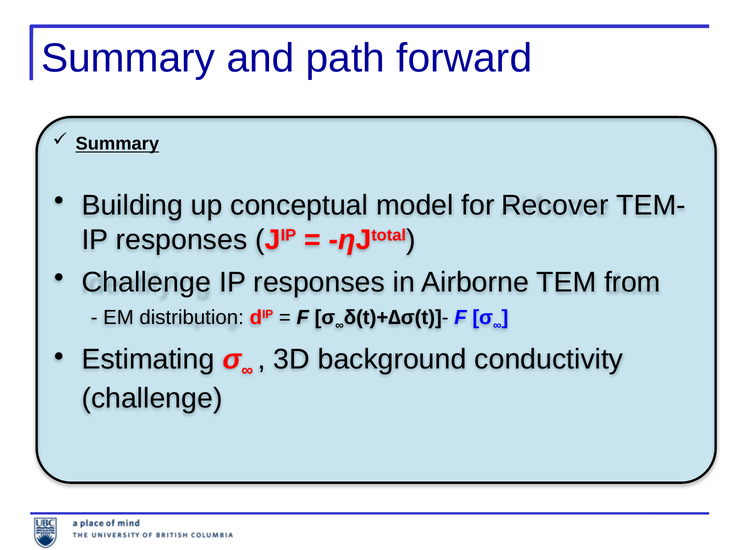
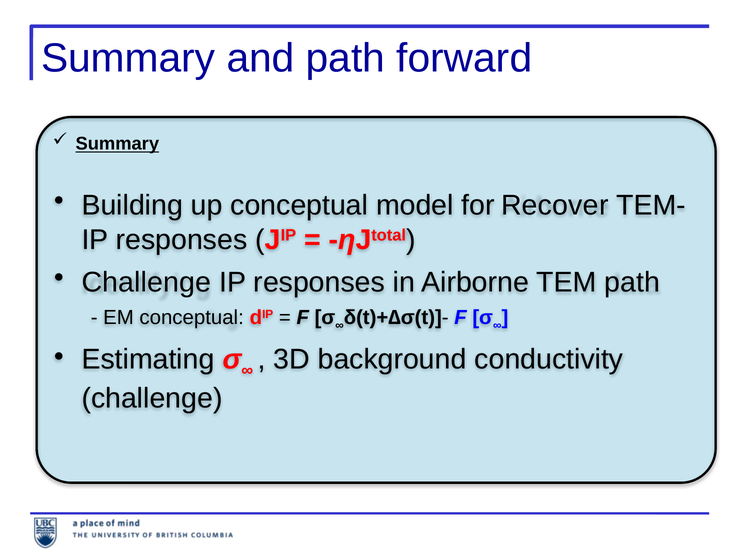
TEM from: from -> path (632, 283)
EM distribution: distribution -> conceptual (192, 318)
